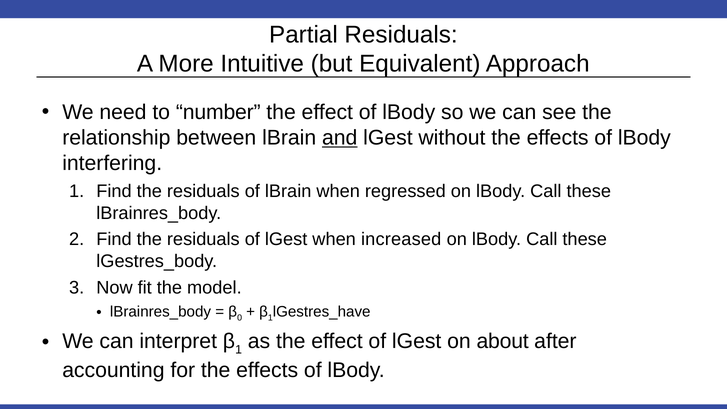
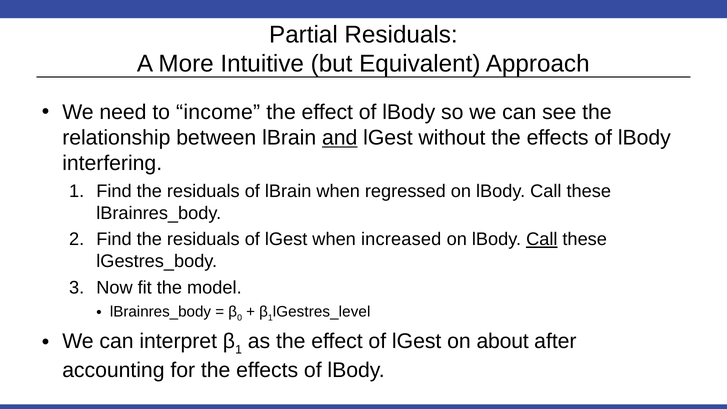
number: number -> income (218, 112)
Call underline: none -> present (542, 239)
lGestres_have: lGestres_have -> lGestres_level (322, 312)
